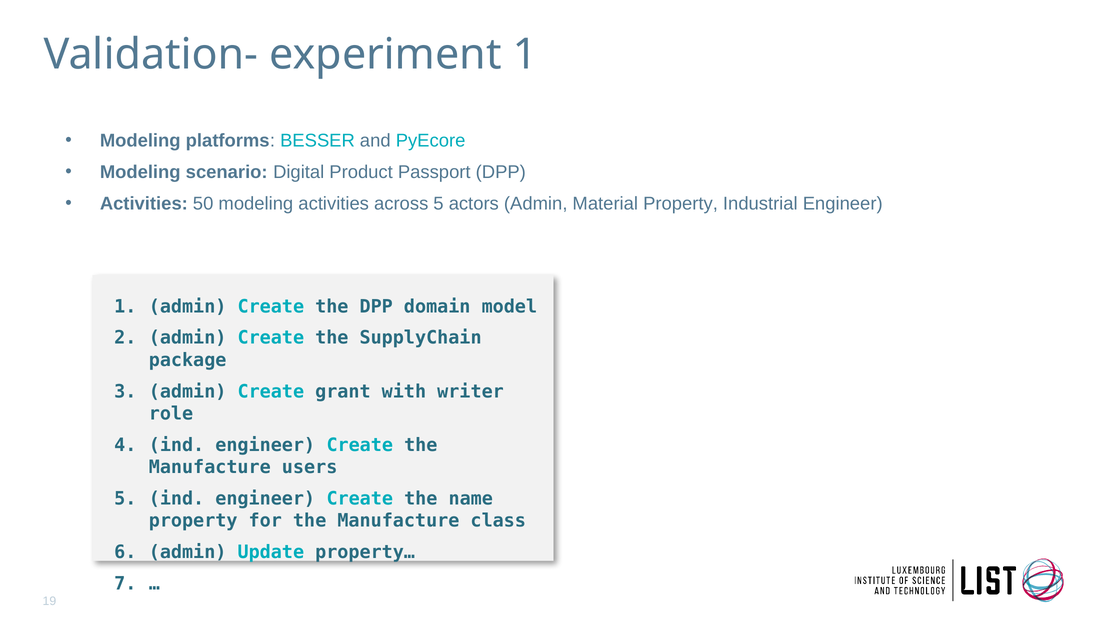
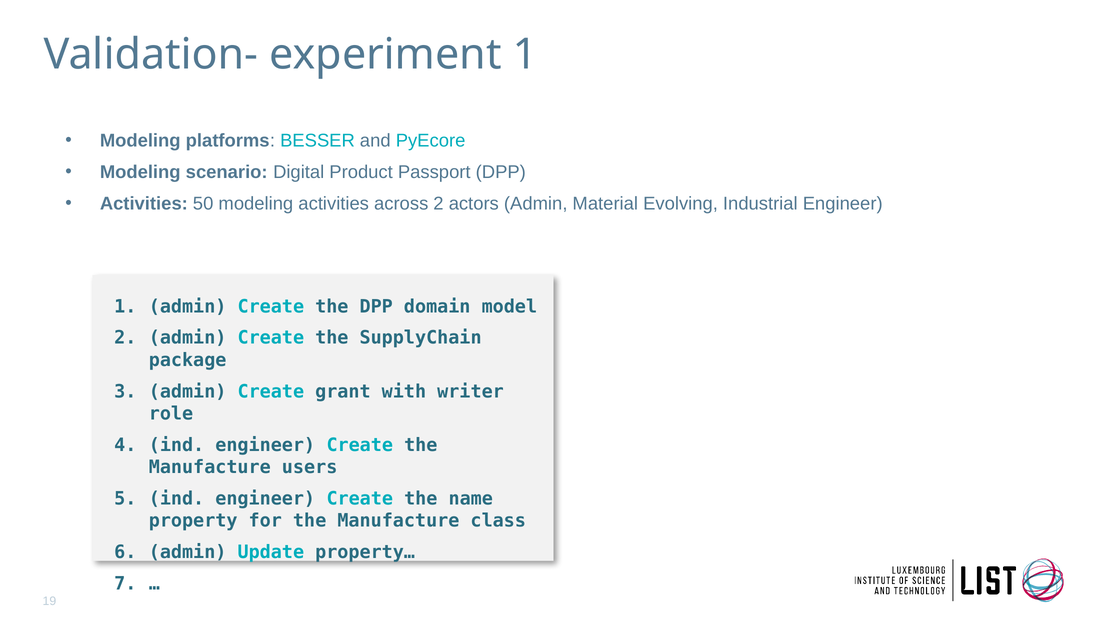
across 5: 5 -> 2 (438, 203)
Material Property: Property -> Evolving (681, 203)
